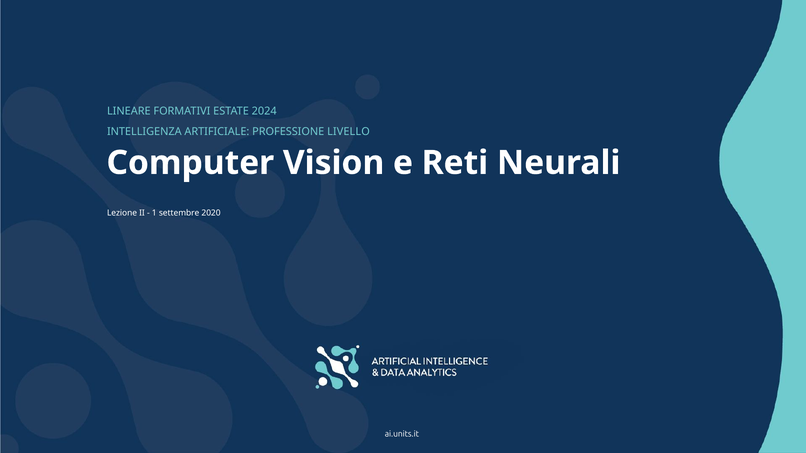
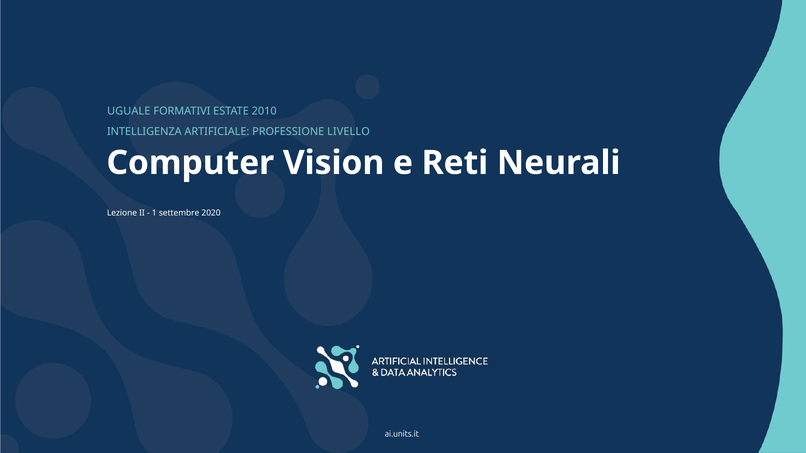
LINEARE: LINEARE -> UGUALE (129, 111)
2024: 2024 -> 2010 (264, 111)
